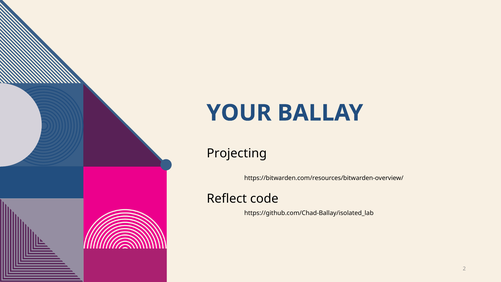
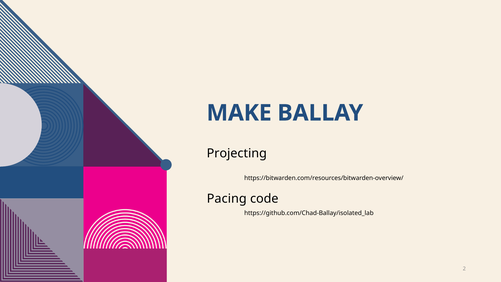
YOUR: YOUR -> MAKE (239, 113)
Reflect: Reflect -> Pacing (227, 199)
